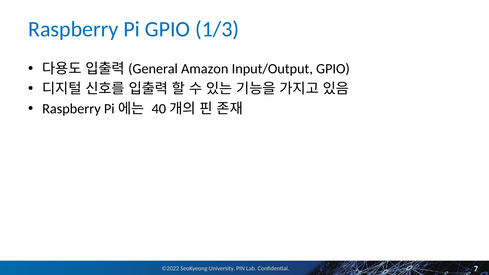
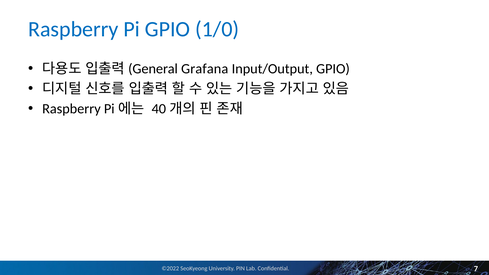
1/3: 1/3 -> 1/0 (217, 29)
Amazon: Amazon -> Grafana (205, 69)
